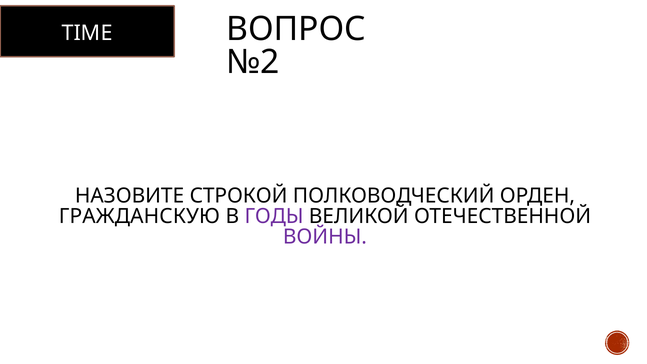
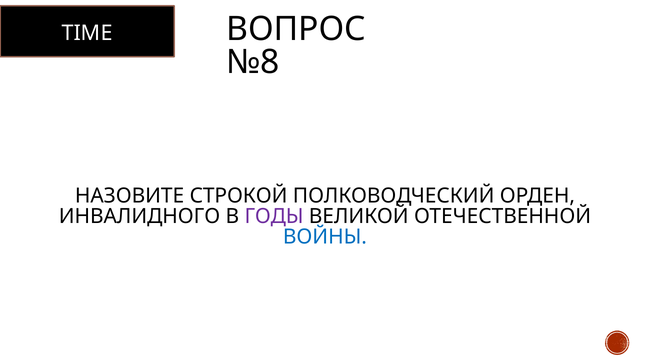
№2: №2 -> №8 (253, 62)
ГРАЖДАНСКУЮ: ГРАЖДАНСКУЮ -> ИНВАЛИДНОГО (139, 216)
ВОЙНЫ colour: purple -> blue (325, 237)
